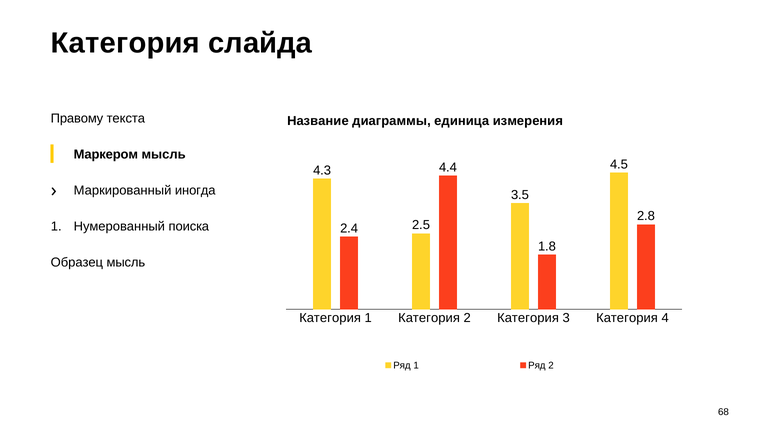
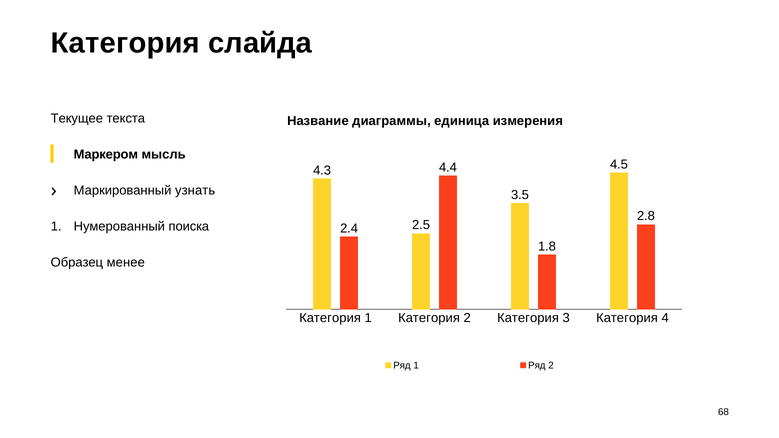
Правому: Правому -> Текущее (77, 118)
иногда: иногда -> узнать (195, 190)
Образец мысль: мысль -> менее (126, 263)
